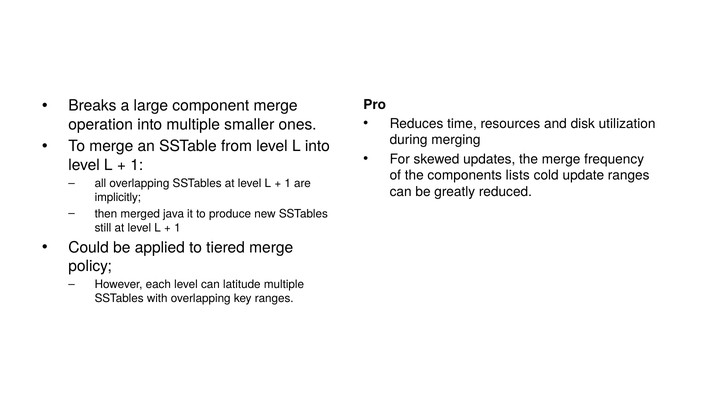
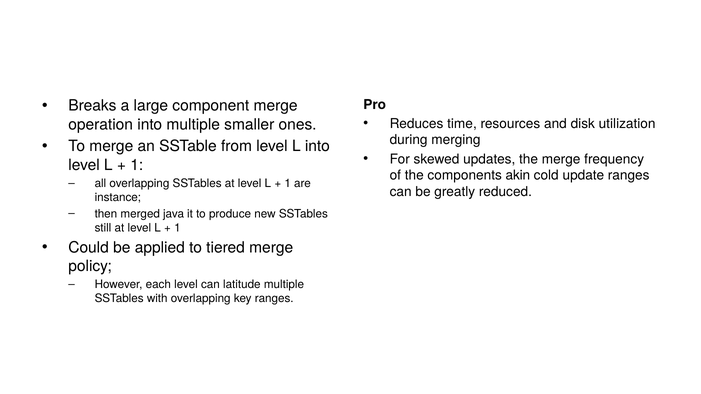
lists: lists -> akin (518, 176)
implicitly: implicitly -> instance (118, 198)
